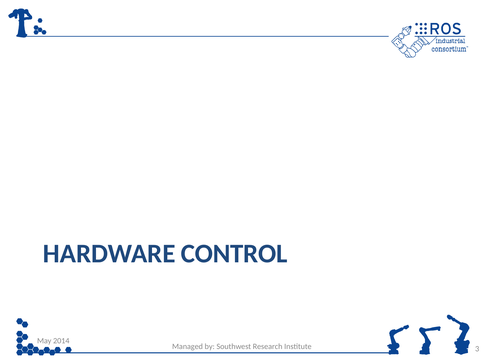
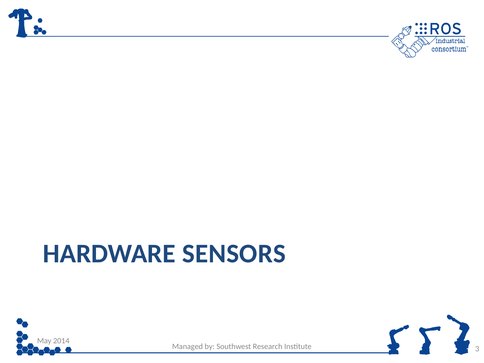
CONTROL: CONTROL -> SENSORS (234, 254)
